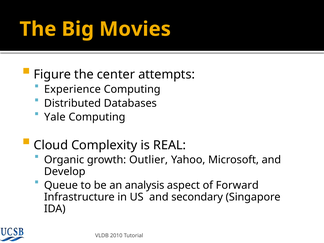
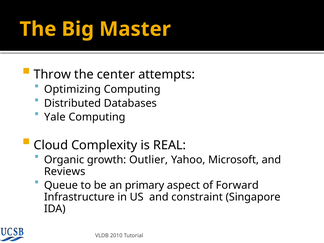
Movies: Movies -> Master (135, 29)
Figure: Figure -> Throw (52, 75)
Experience: Experience -> Optimizing (72, 89)
Develop: Develop -> Reviews (65, 171)
analysis: analysis -> primary (145, 185)
secondary: secondary -> constraint (197, 197)
